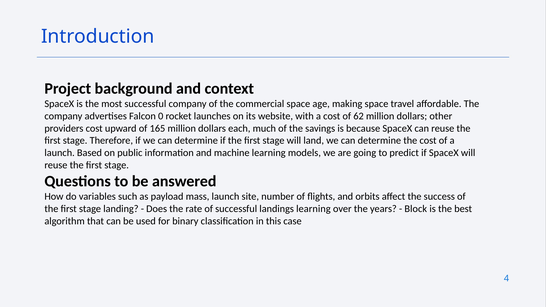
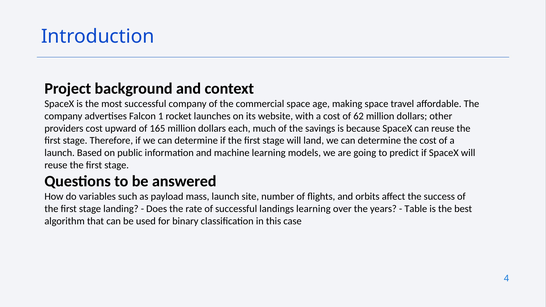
0: 0 -> 1 (161, 116)
Block: Block -> Table (416, 209)
